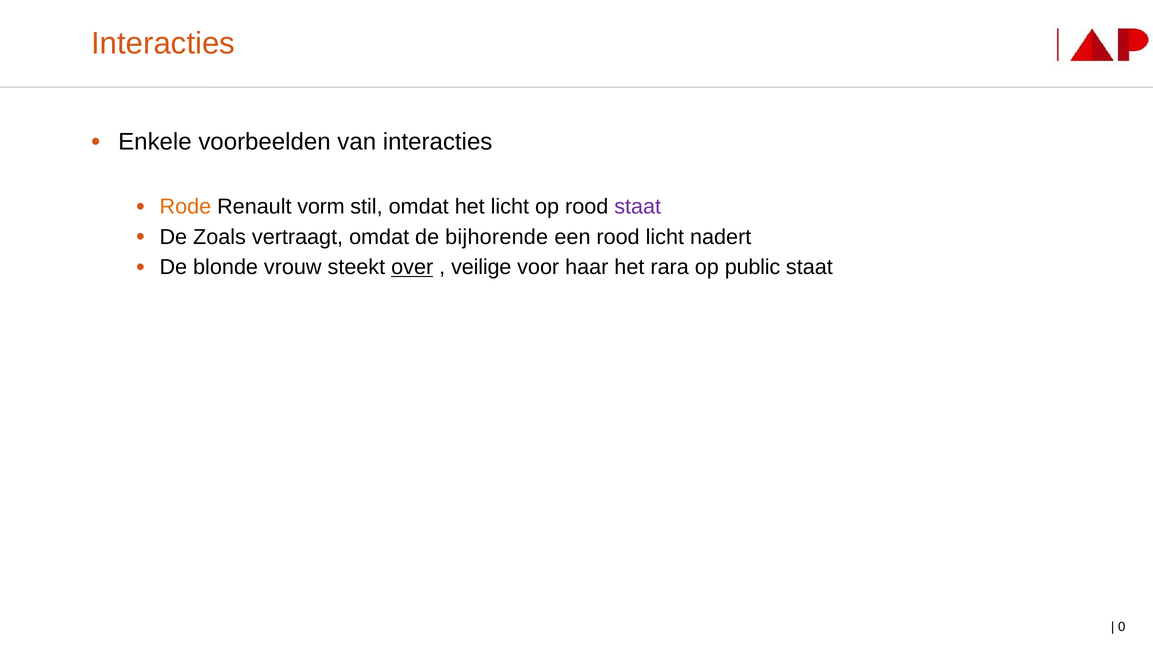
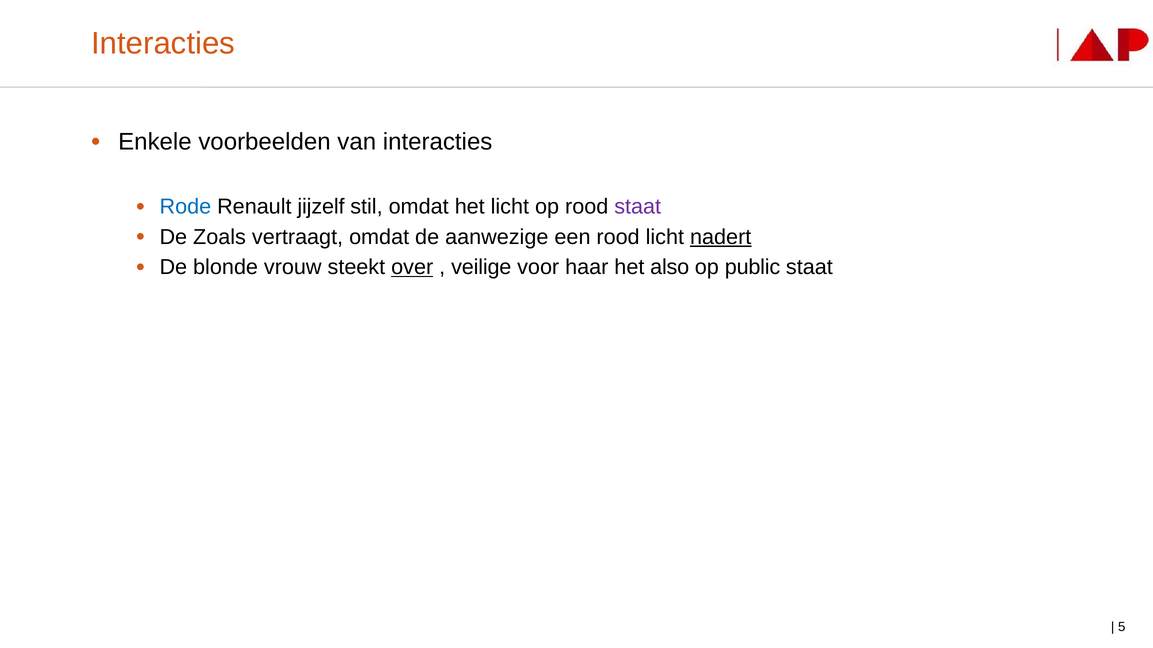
Rode colour: orange -> blue (185, 207)
vorm: vorm -> jijzelf (321, 207)
bijhorende: bijhorende -> aanwezige (497, 237)
nadert underline: none -> present (721, 237)
rara: rara -> also (670, 267)
0: 0 -> 5 (1122, 628)
